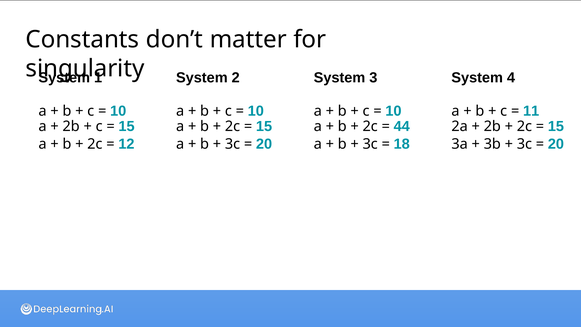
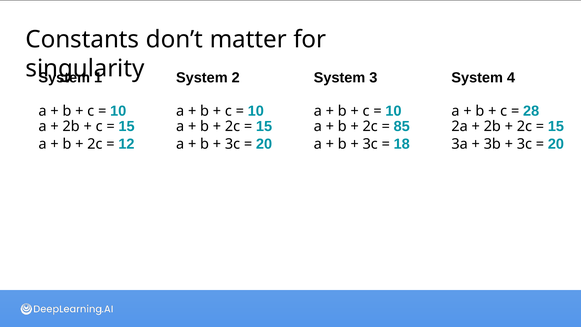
11: 11 -> 28 (531, 111)
44: 44 -> 85 (402, 126)
